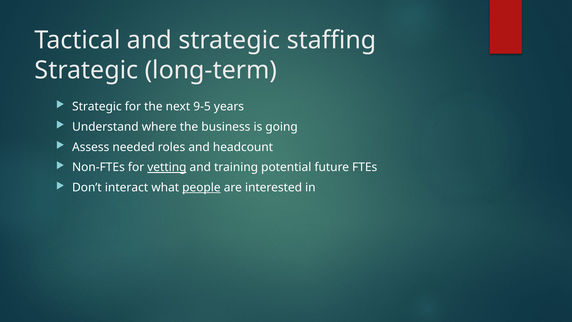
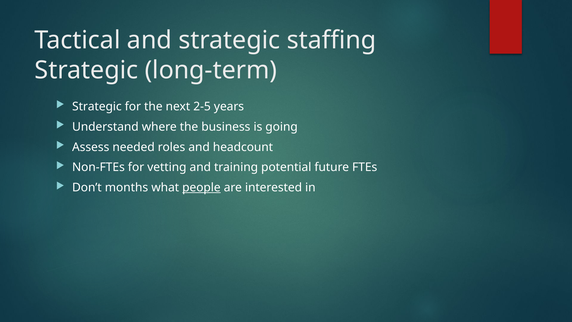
9-5: 9-5 -> 2-5 (202, 106)
vetting underline: present -> none (167, 167)
interact: interact -> months (127, 188)
